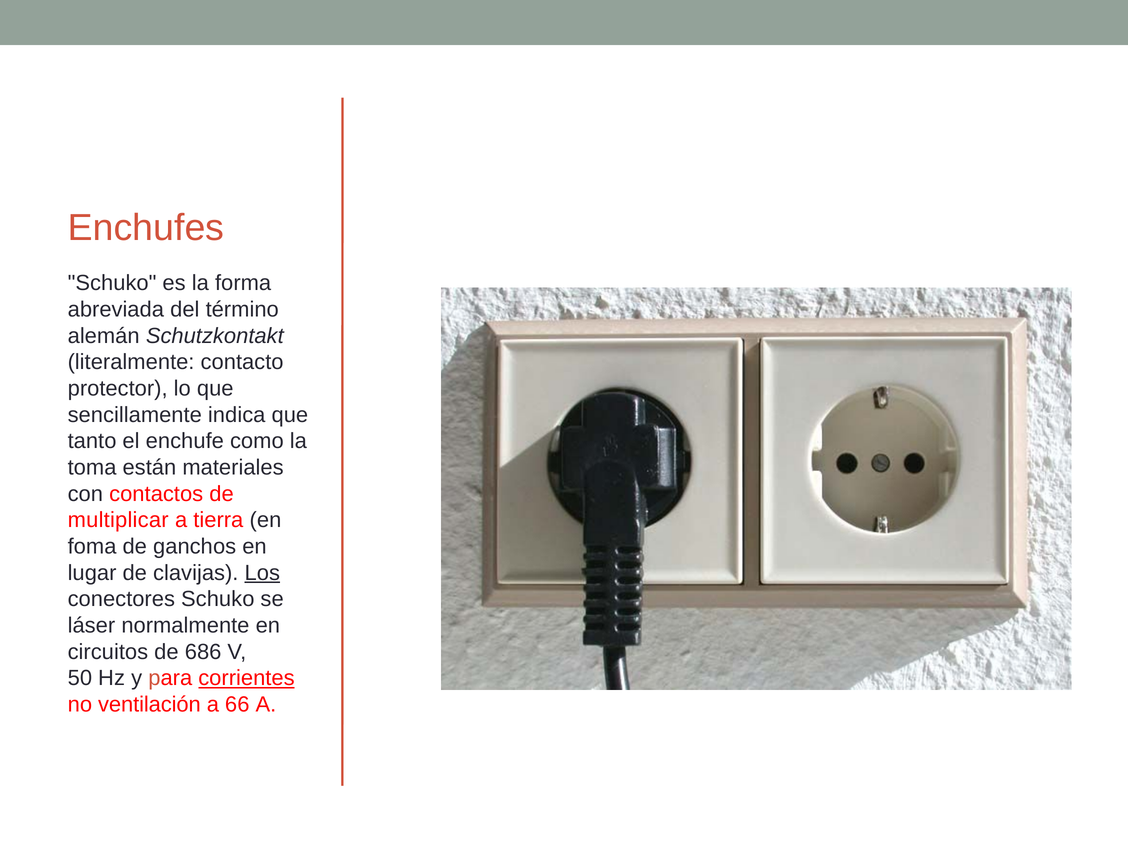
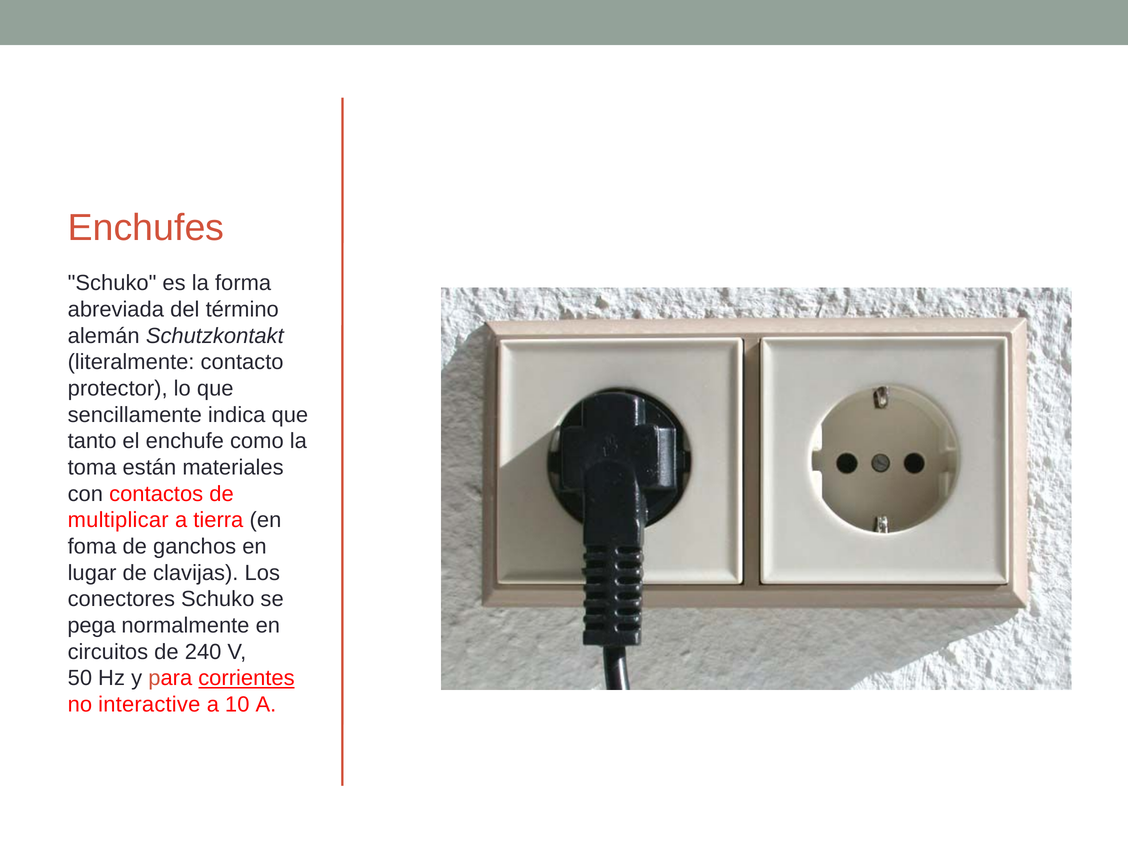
Los underline: present -> none (262, 573)
láser: láser -> pega (92, 626)
686: 686 -> 240 (203, 652)
ventilación: ventilación -> interactive (149, 705)
66: 66 -> 10 (237, 705)
